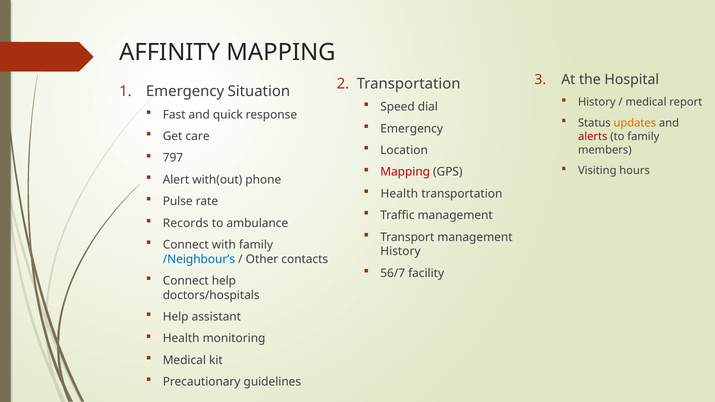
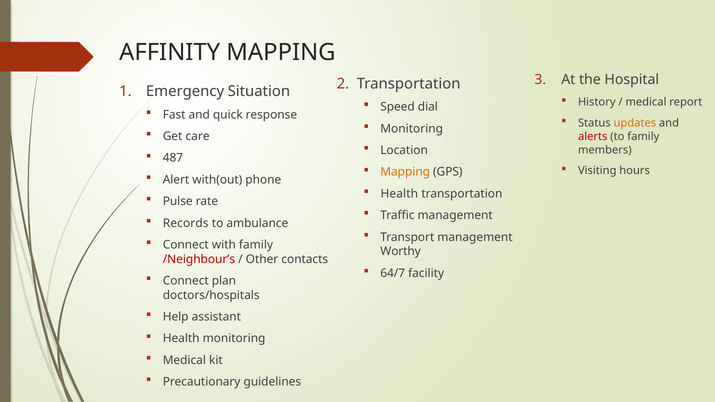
Emergency: Emergency -> Monitoring (412, 129)
797: 797 -> 487 (173, 158)
Mapping colour: red -> orange (405, 172)
History: History -> Worthy (400, 252)
/Neighbour’s colour: blue -> red (199, 259)
56/7: 56/7 -> 64/7 (393, 273)
Connect help: help -> plan (224, 281)
